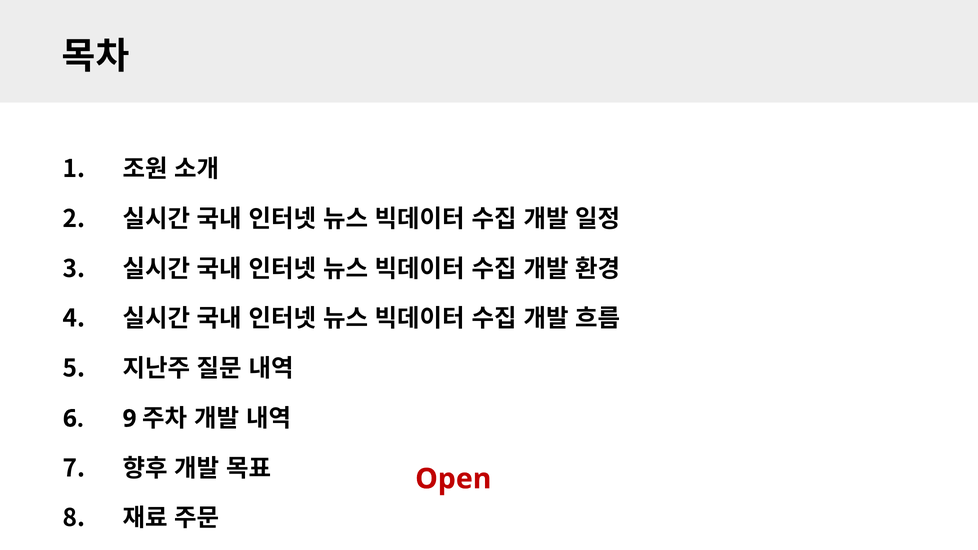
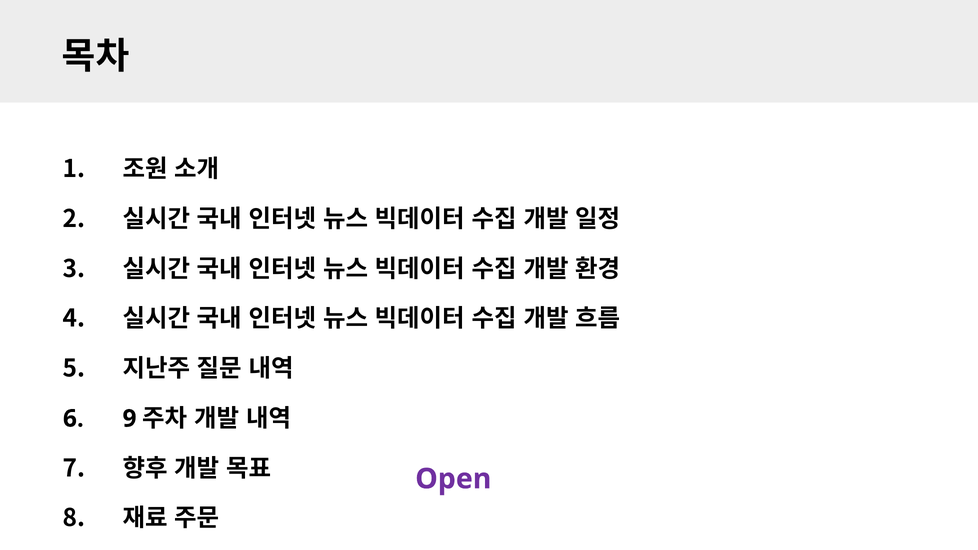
Open colour: red -> purple (453, 479)
